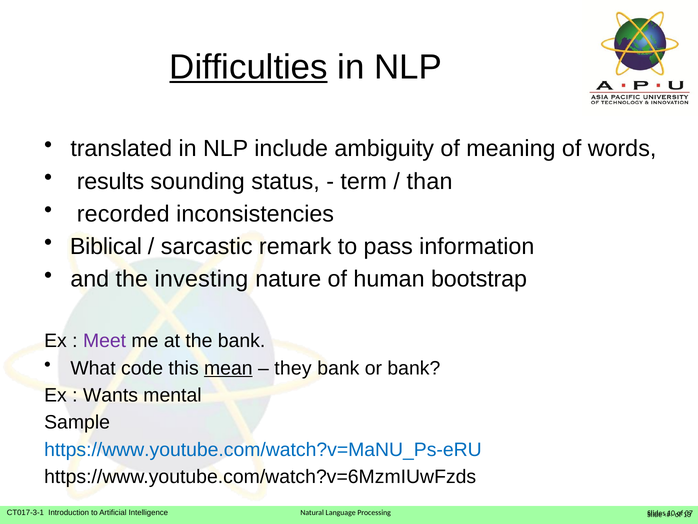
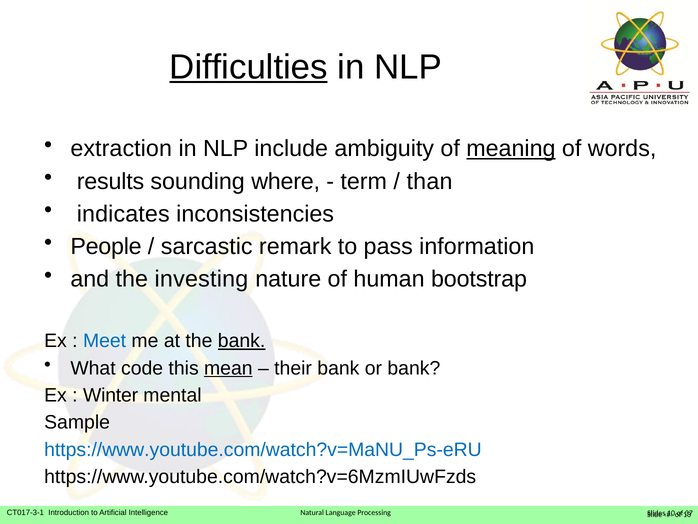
translated: translated -> extraction (121, 149)
meaning underline: none -> present (511, 149)
status: status -> where (286, 181)
recorded: recorded -> indicates (123, 214)
Biblical: Biblical -> People (106, 246)
Meet colour: purple -> blue (105, 341)
bank underline: none -> present (242, 341)
they: they -> their (293, 368)
Wants: Wants -> Winter (111, 395)
